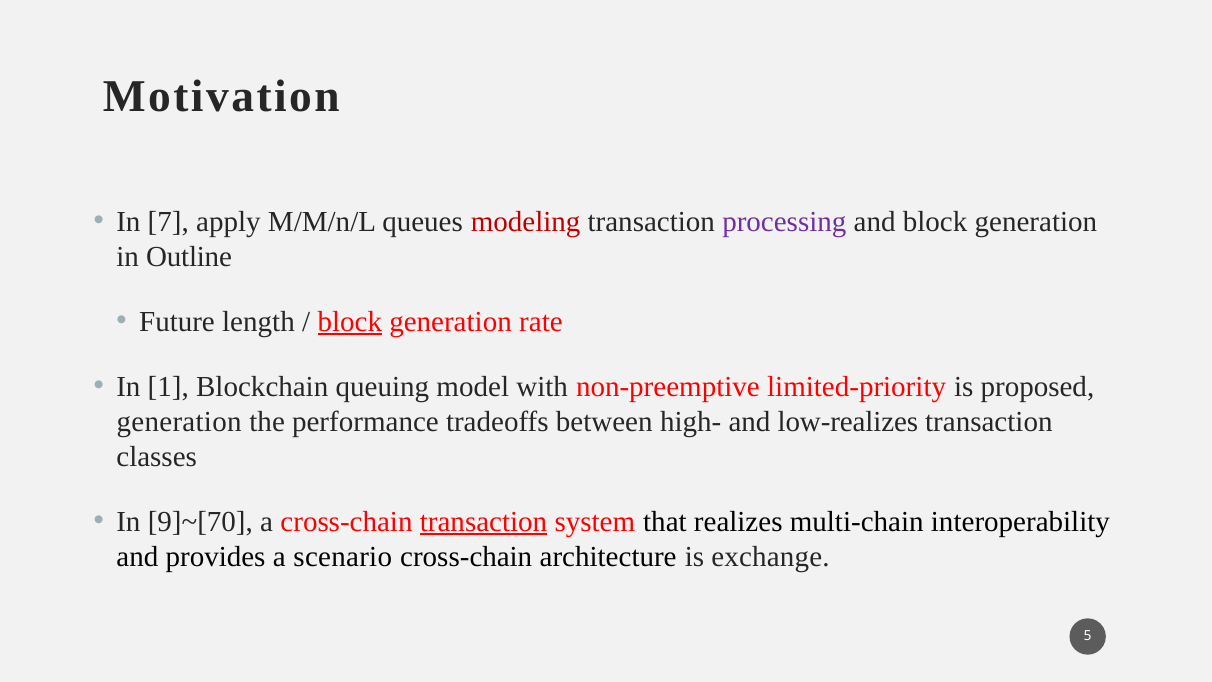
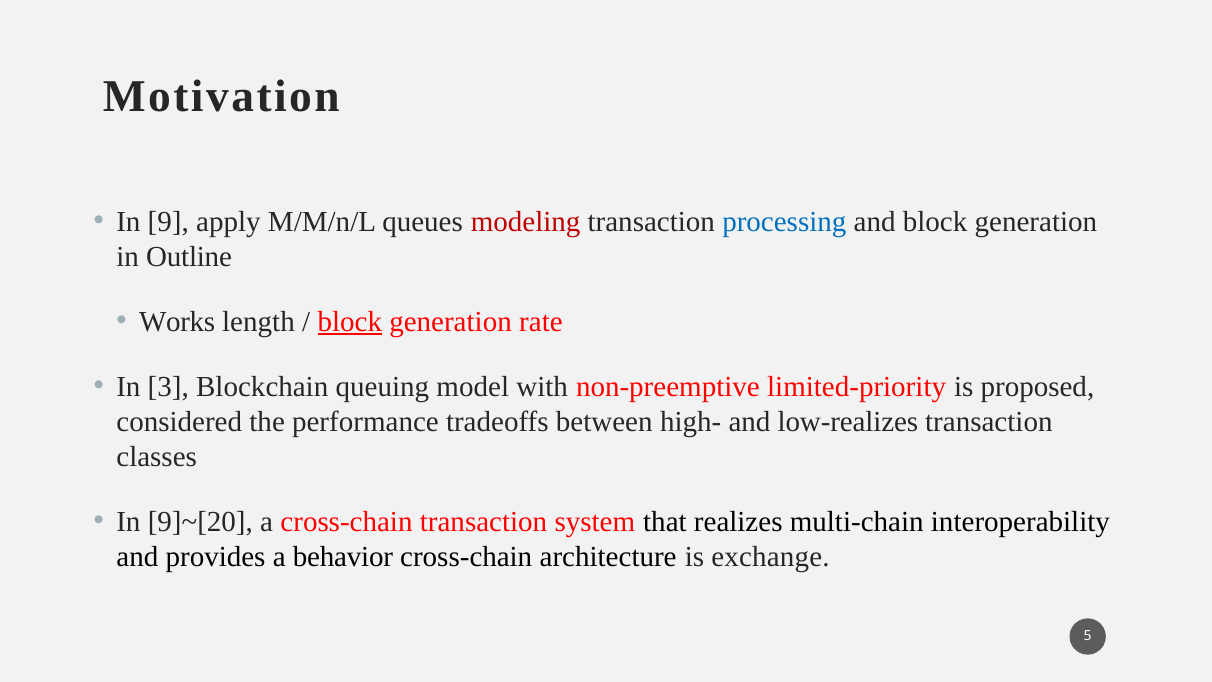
7: 7 -> 9 (168, 222)
processing colour: purple -> blue (784, 222)
Future: Future -> Works (177, 322)
1: 1 -> 3 (168, 387)
generation: generation -> considered (179, 422)
9]~[70: 9]~[70 -> 9]~[20 (200, 522)
transaction underline: present -> none (484, 522)
scenario: scenario -> behavior (343, 556)
